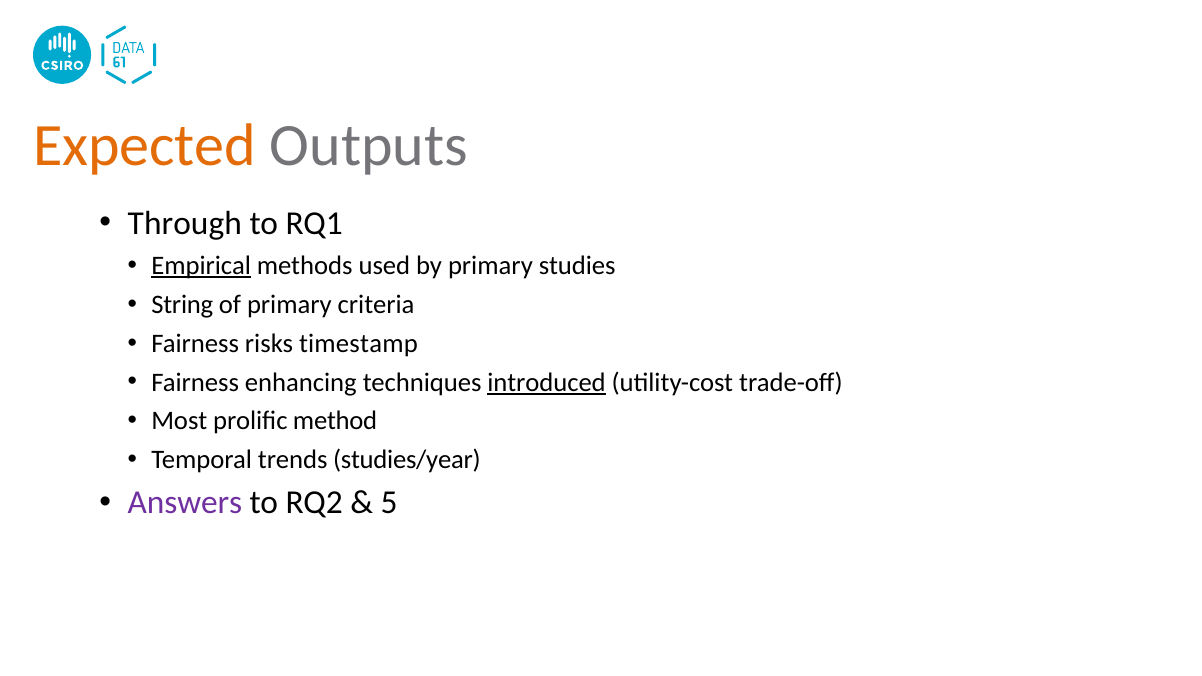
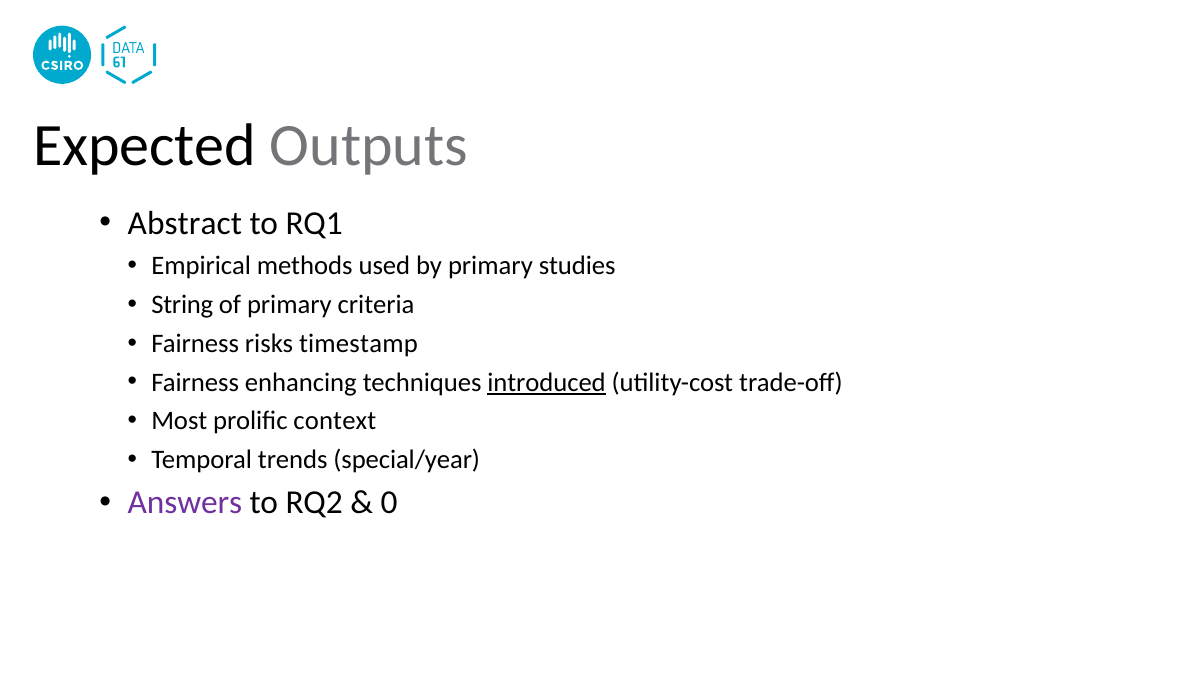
Expected colour: orange -> black (145, 146)
Through: Through -> Abstract (185, 223)
Empirical underline: present -> none (201, 266)
method: method -> context (335, 421)
studies/year: studies/year -> special/year (407, 460)
5: 5 -> 0 (389, 503)
